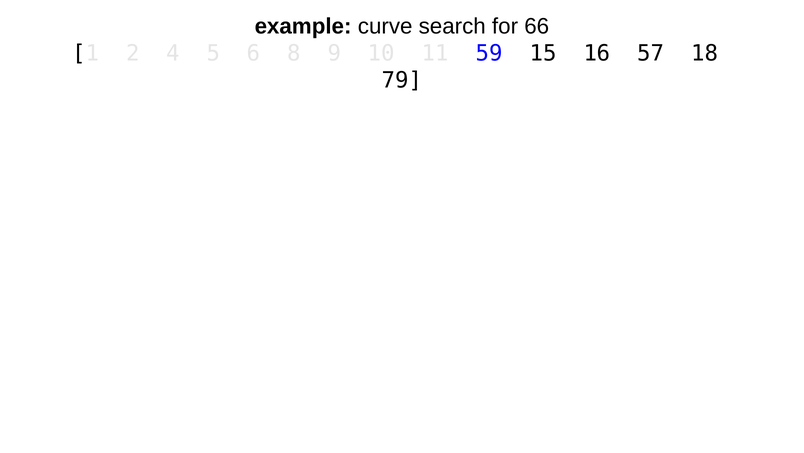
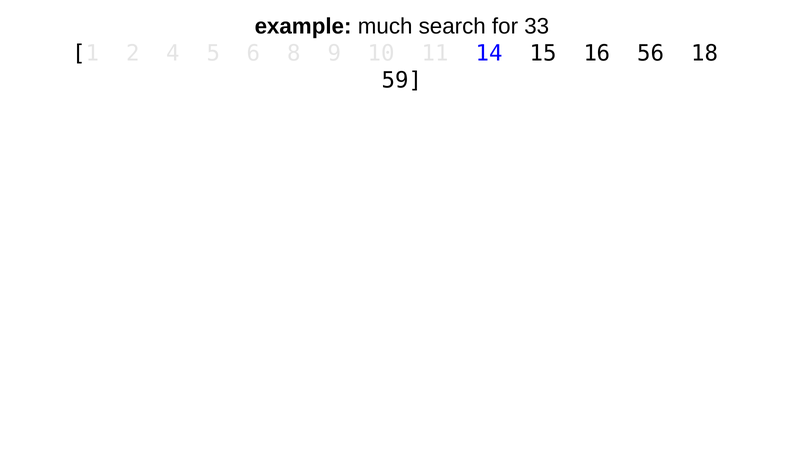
curve: curve -> much (385, 26)
66: 66 -> 33 (537, 26)
59: 59 -> 14 (489, 53)
57: 57 -> 56 (651, 53)
79: 79 -> 59 (402, 80)
